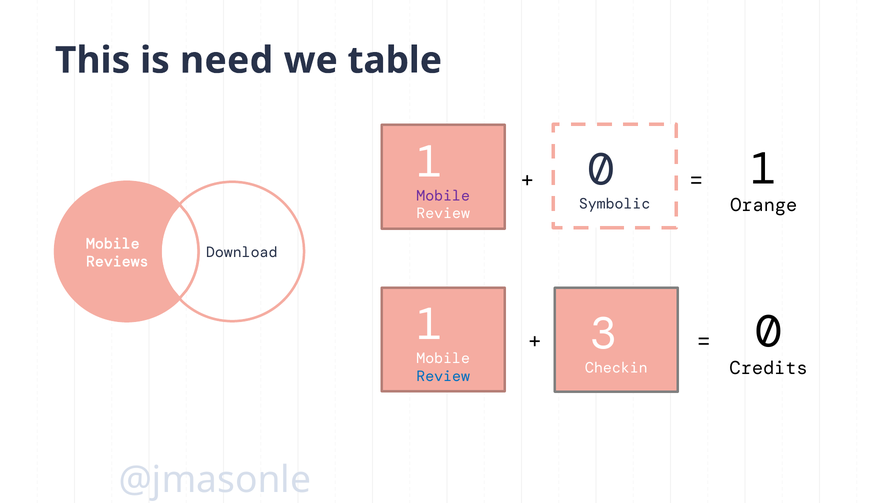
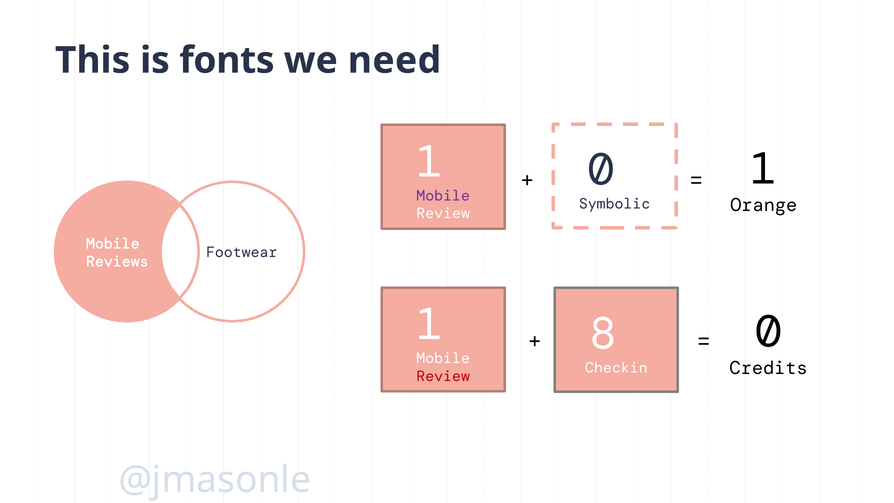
need: need -> fonts (227, 60)
table: table -> need (394, 60)
Download: Download -> Footwear (242, 252)
3: 3 -> 8 (603, 334)
Review colour: blue -> red (443, 376)
